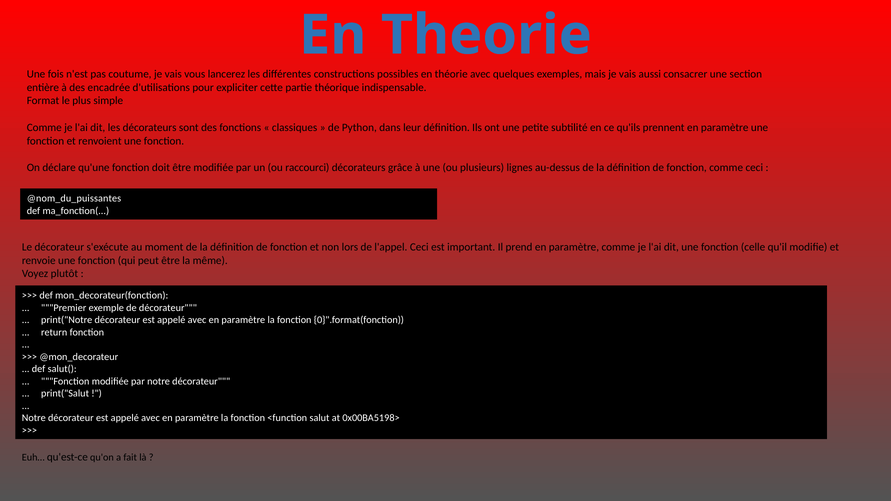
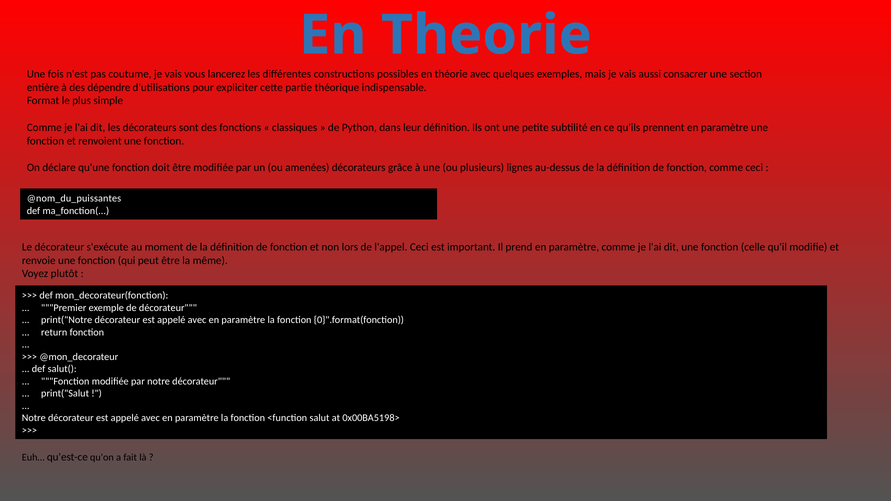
encadrée: encadrée -> dépendre (109, 87)
raccourci: raccourci -> amenées (307, 168)
